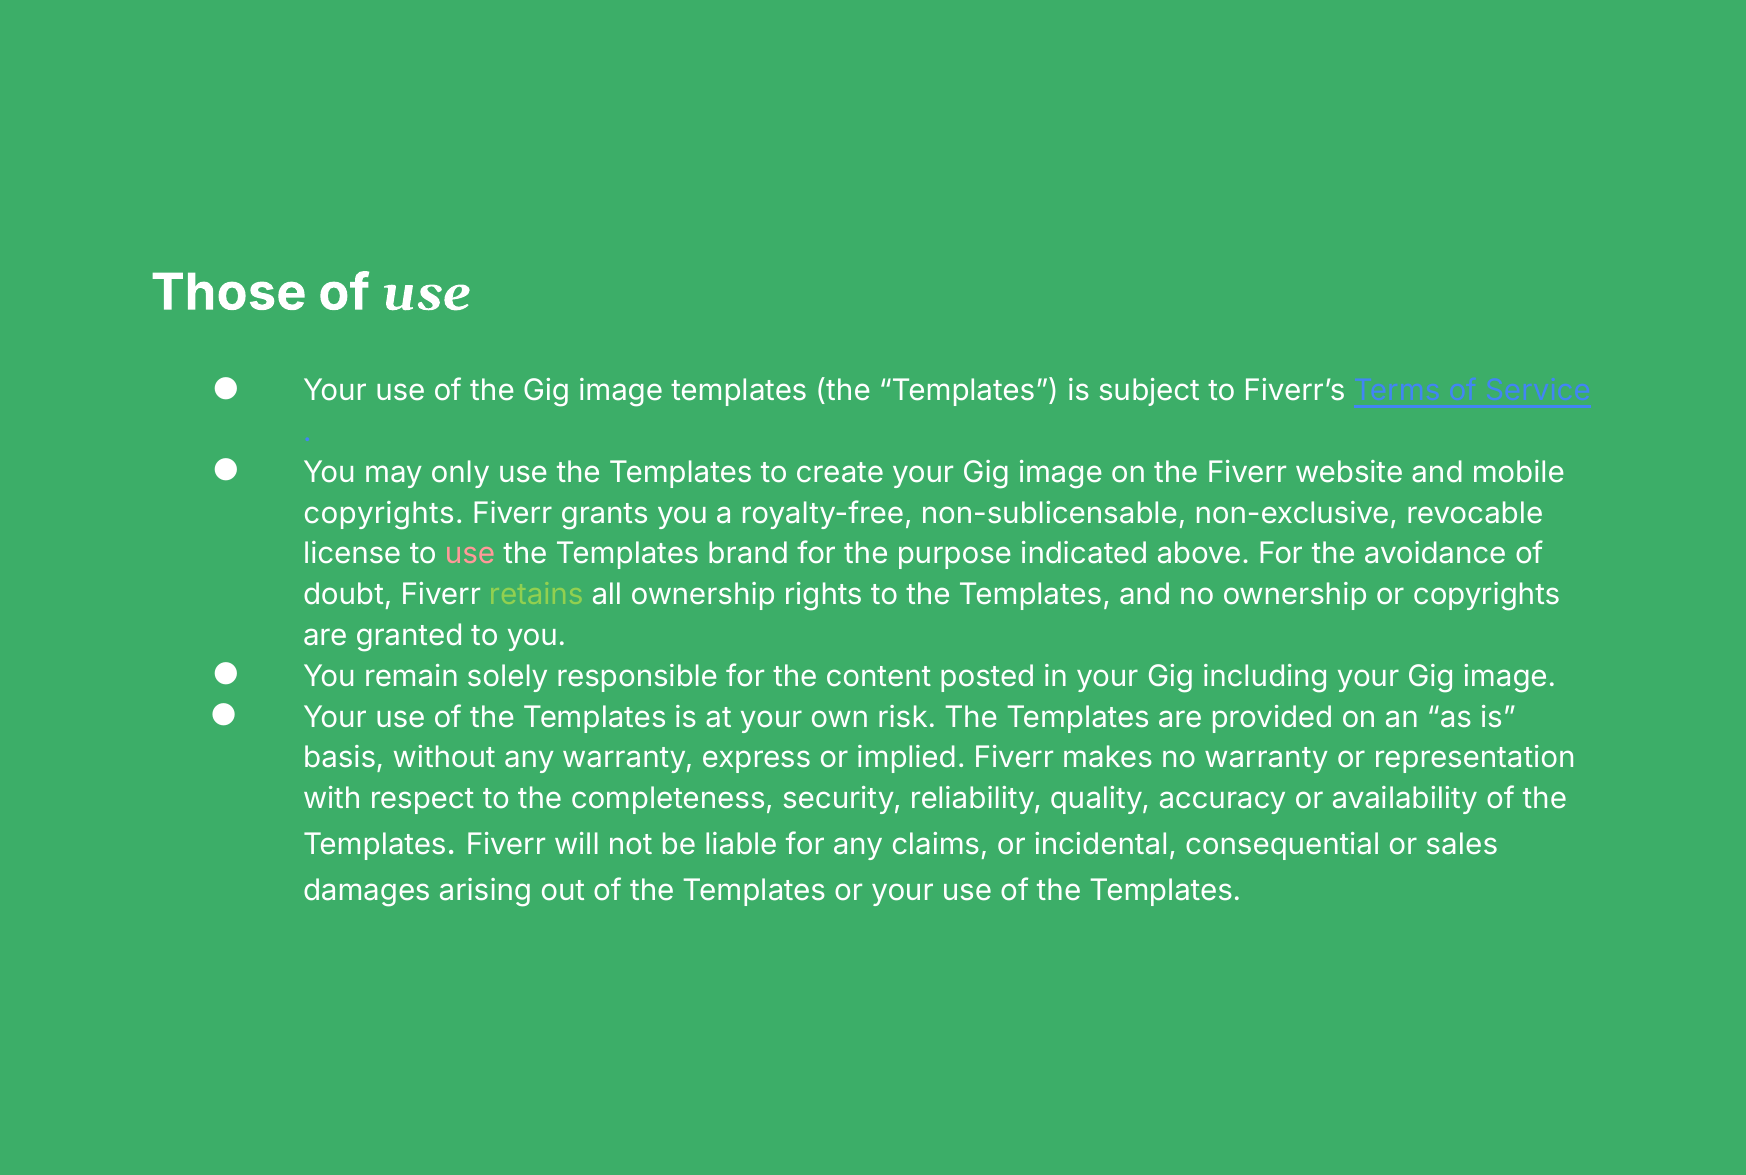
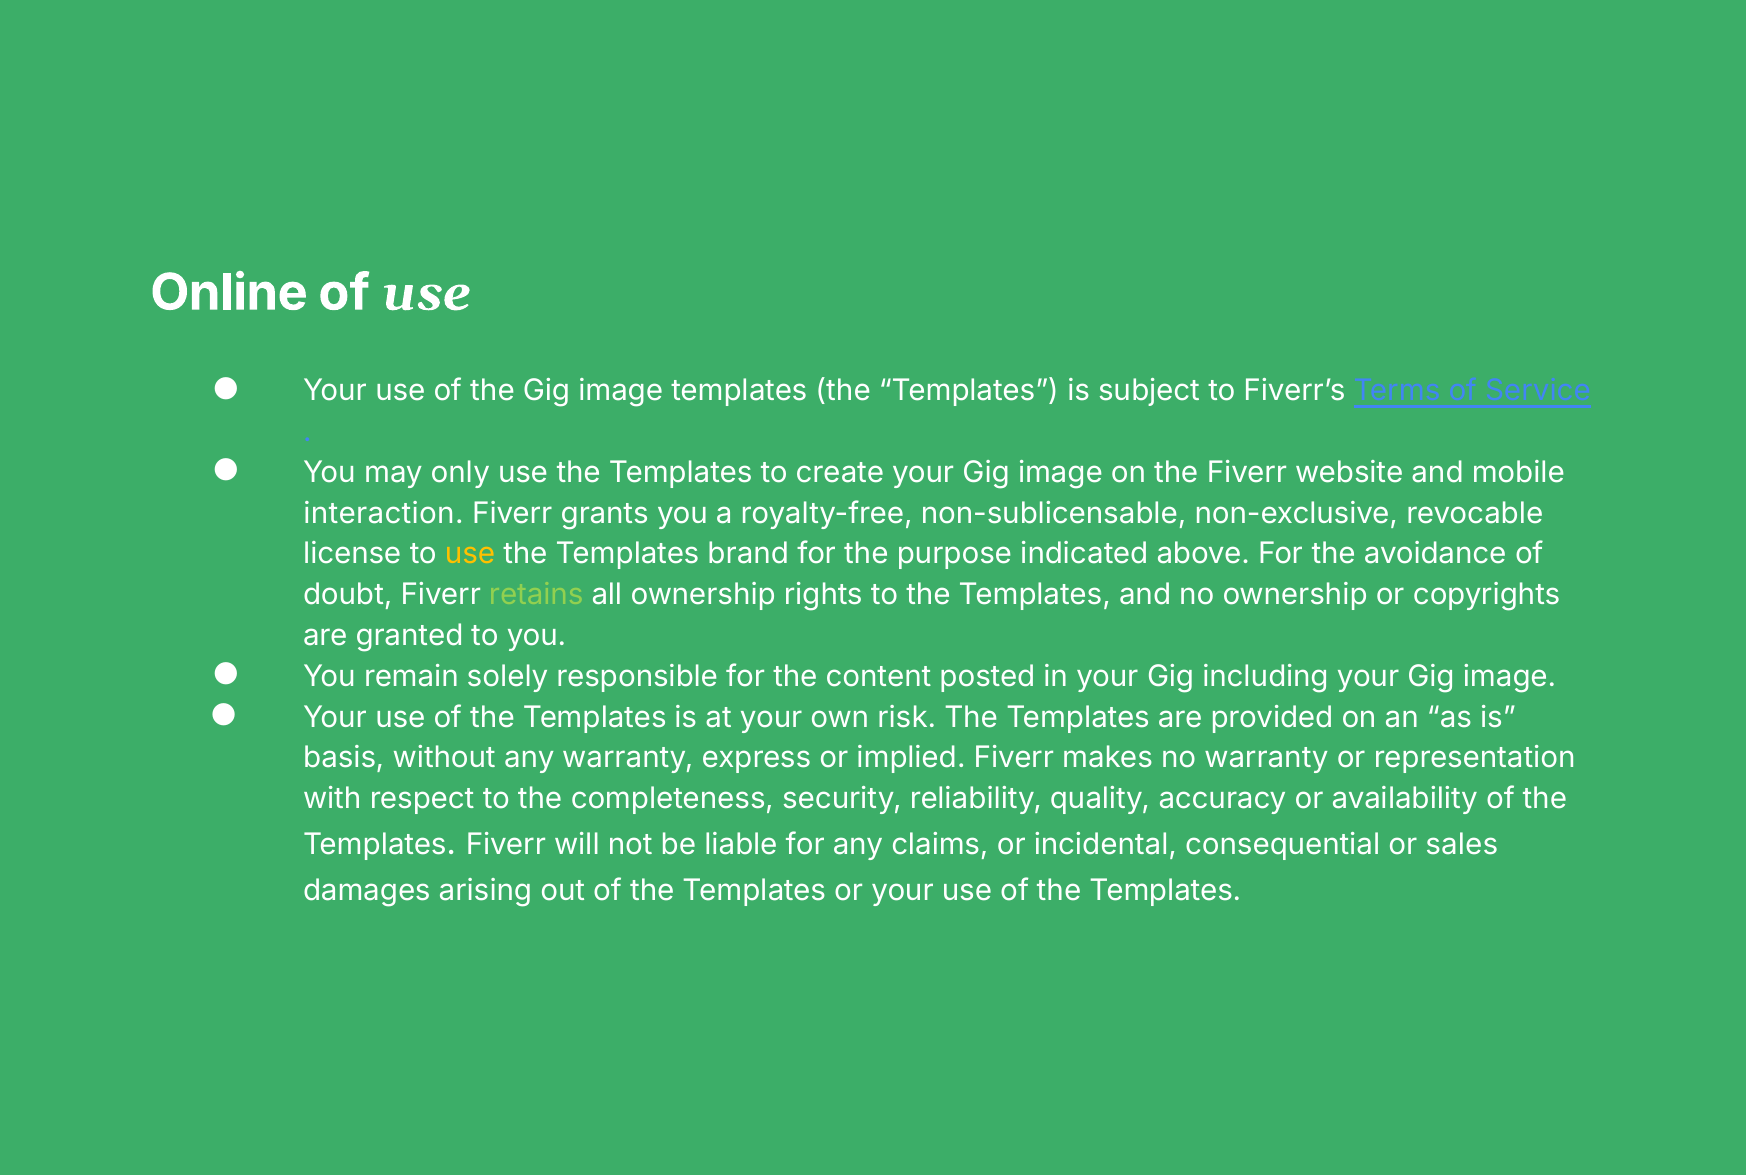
Those: Those -> Online (229, 293)
copyrights: copyrights -> interaction (383, 513)
use colour: pink -> yellow (470, 554)
